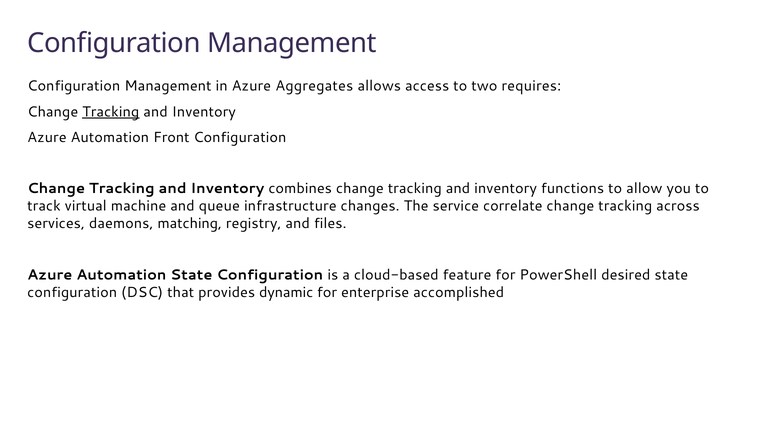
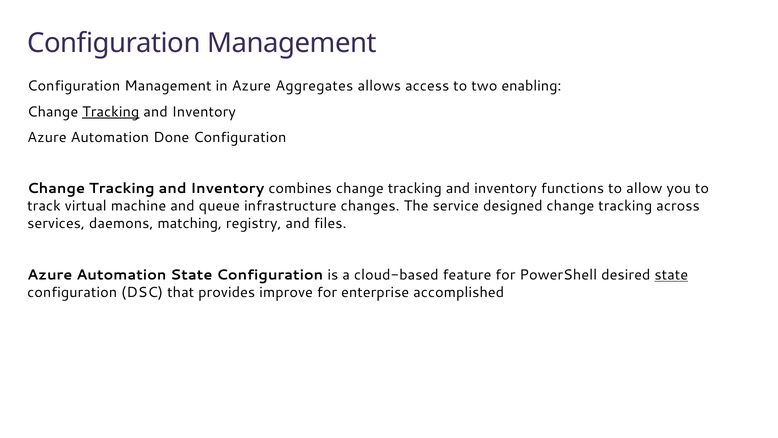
requires: requires -> enabling (531, 86)
Front: Front -> Done (171, 137)
correlate: correlate -> designed (513, 206)
state underline: none -> present (671, 275)
dynamic: dynamic -> improve (286, 292)
